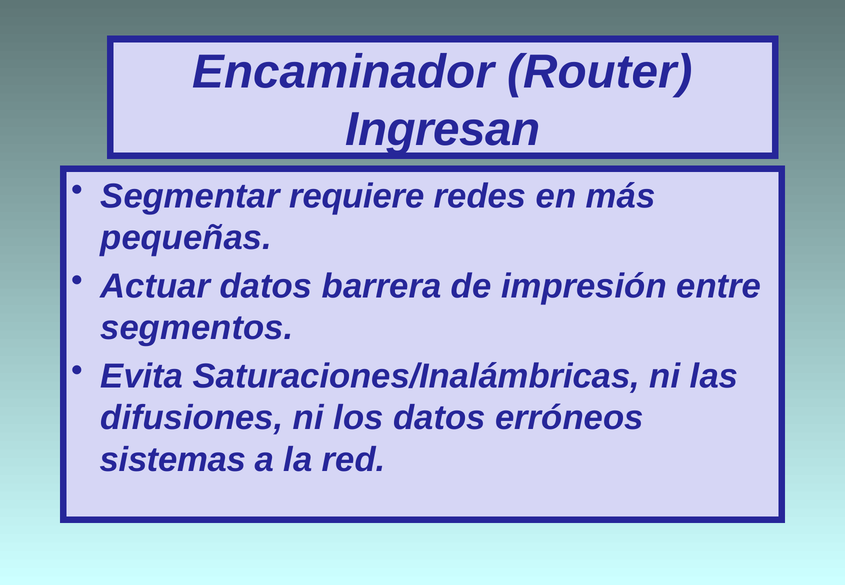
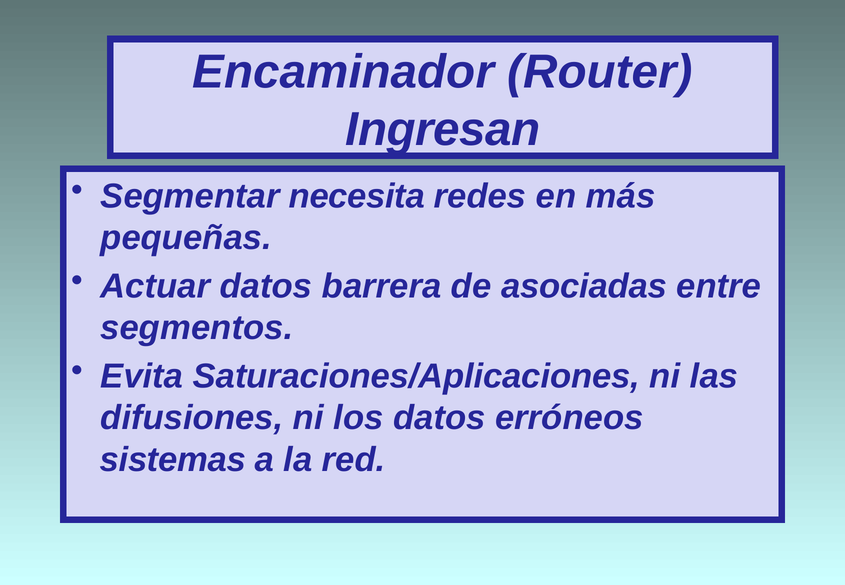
requiere: requiere -> necesita (357, 196)
impresión: impresión -> asociadas (584, 286)
Saturaciones/Inalámbricas: Saturaciones/Inalámbricas -> Saturaciones/Aplicaciones (416, 376)
